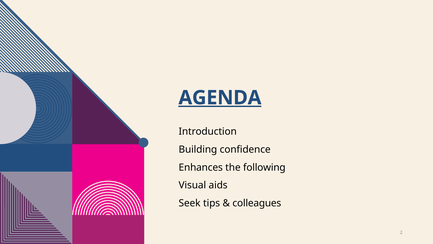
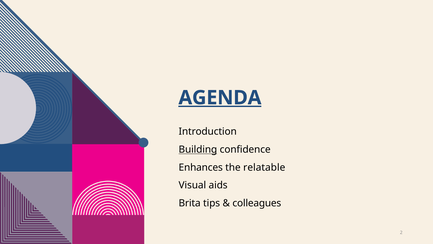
Building underline: none -> present (198, 149)
following: following -> relatable (264, 167)
Seek: Seek -> Brita (190, 203)
